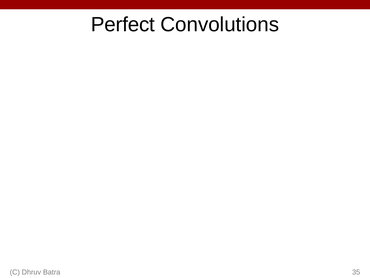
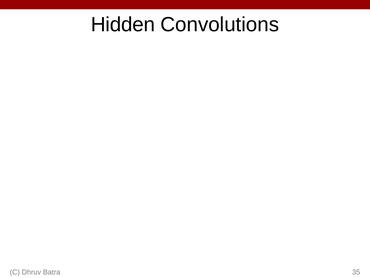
Perfect: Perfect -> Hidden (123, 25)
